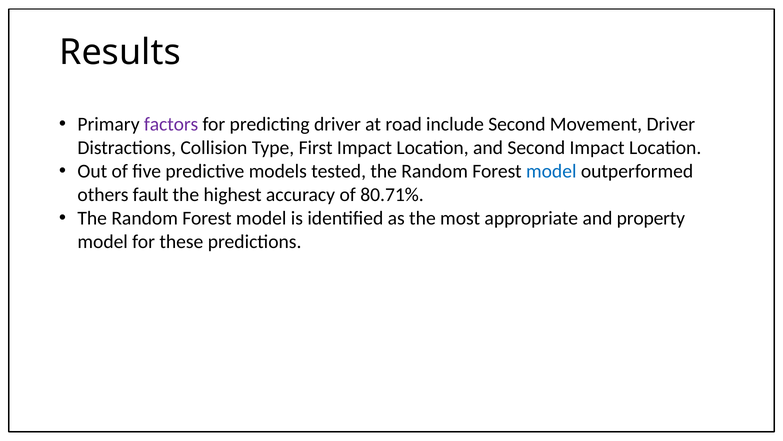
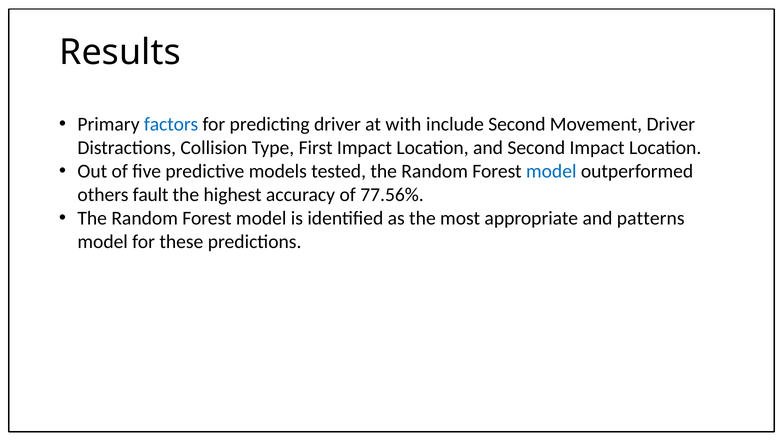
factors colour: purple -> blue (171, 124)
road: road -> with (403, 124)
80.71%: 80.71% -> 77.56% (392, 195)
property: property -> patterns (651, 218)
